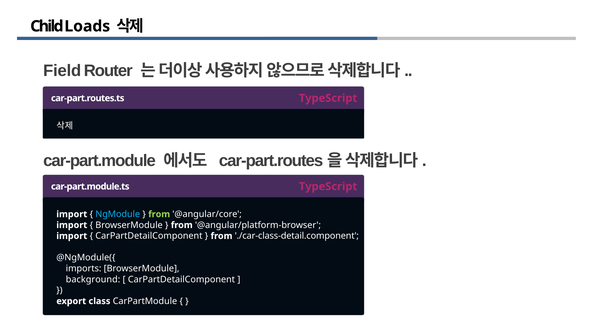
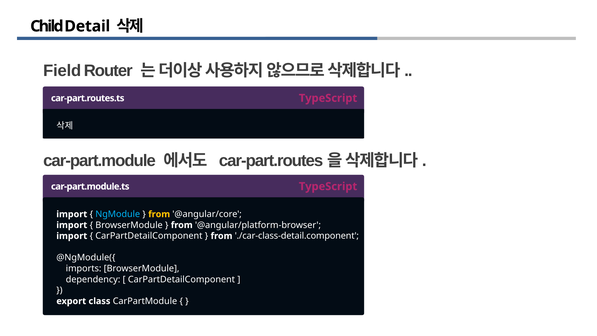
Loads: Loads -> Detail (87, 26)
from colour: light green -> yellow (159, 214)
background: background -> dependency (93, 279)
